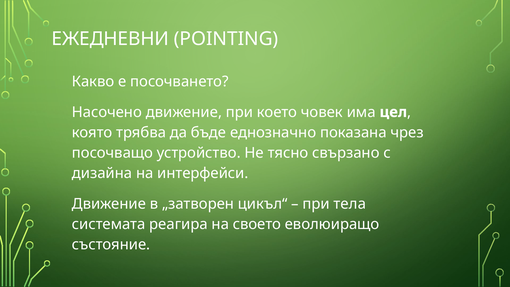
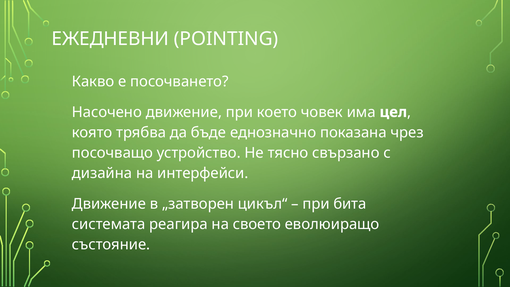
тела: тела -> бита (350, 204)
